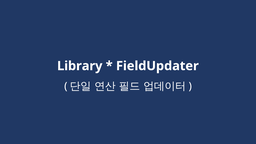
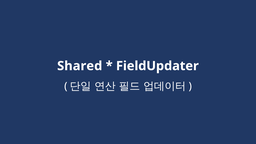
Library: Library -> Shared (80, 66)
